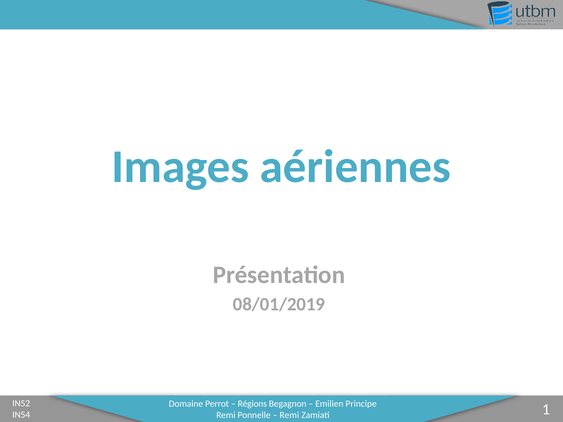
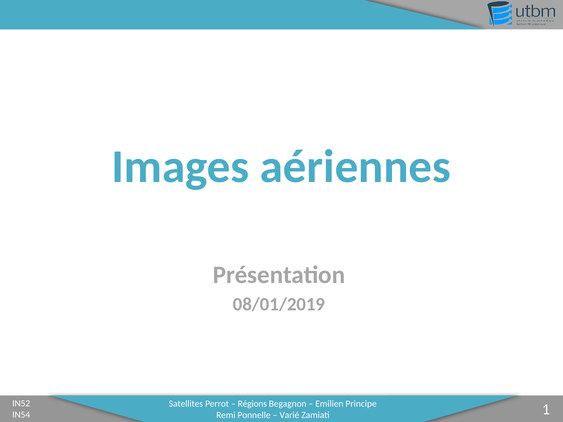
Domaine: Domaine -> Satellites (186, 404)
Remi: Remi -> Varié (289, 415)
